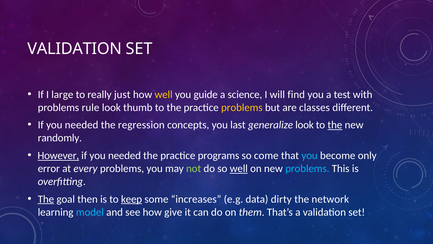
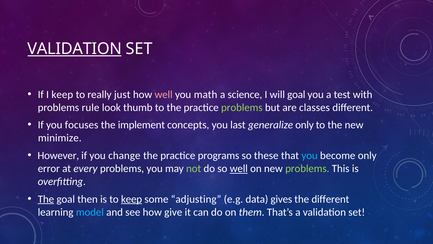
VALIDATION underline: none -> present (75, 49)
I large: large -> keep (62, 94)
well colour: yellow -> pink (164, 94)
guide: guide -> math (206, 94)
will find: find -> goal (296, 94)
problems colour: yellow -> light green (242, 107)
needed: needed -> focuses (82, 125)
regression: regression -> implement (141, 125)
generalize look: look -> only (305, 125)
the underline: present -> none (335, 125)
randomly: randomly -> minimize (60, 138)
However underline: present -> none (58, 155)
needed: needed -> change (124, 155)
come: come -> these (266, 155)
problems colour: light blue -> light green (307, 168)
increases: increases -> adjusting (196, 199)
dirty: dirty -> gives (281, 199)
the network: network -> different (330, 199)
